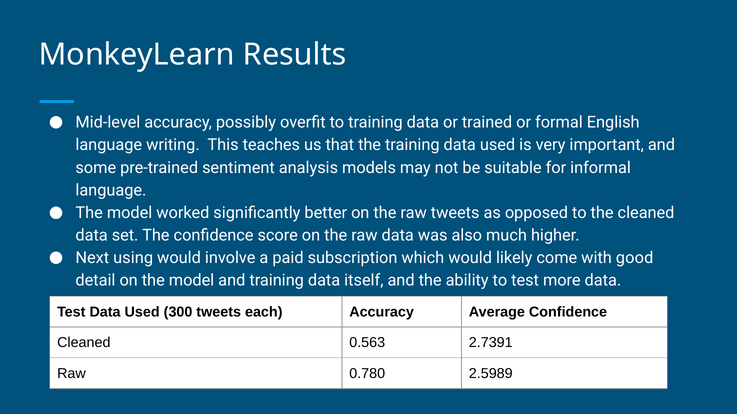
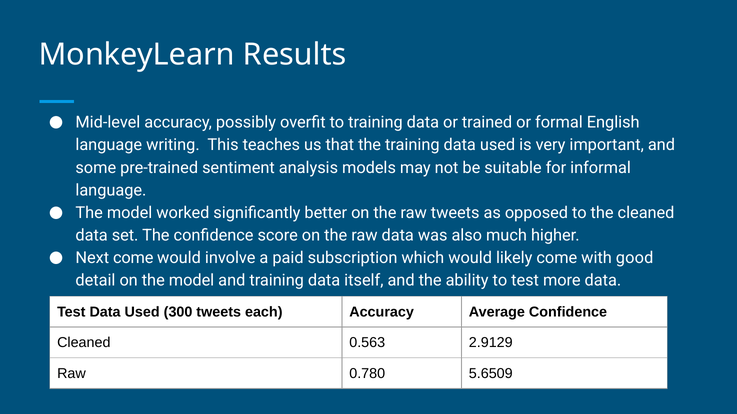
Next using: using -> come (133, 258)
2.7391: 2.7391 -> 2.9129 (491, 343)
2.5989: 2.5989 -> 5.6509 (491, 374)
